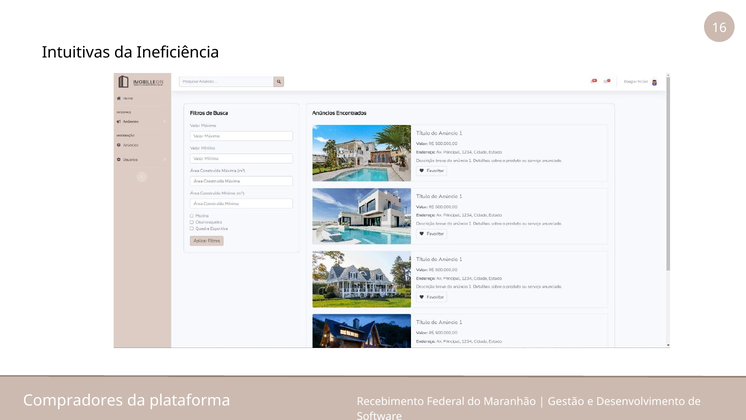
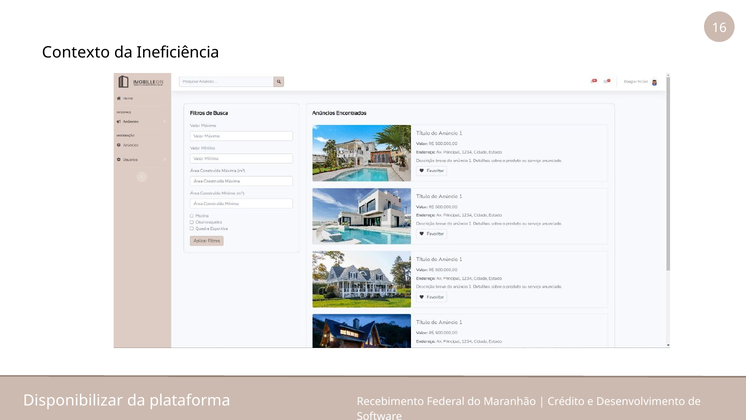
Intuitivas: Intuitivas -> Contexto (76, 53)
Compradores: Compradores -> Disponibilizar (73, 400)
Gestão: Gestão -> Crédito (566, 401)
